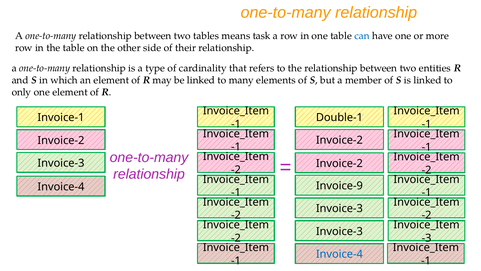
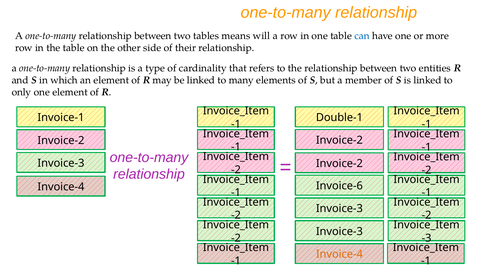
task: task -> will (262, 36)
Invoice-9: Invoice-9 -> Invoice-6 (339, 186)
Invoice-4 colour: blue -> orange (339, 254)
